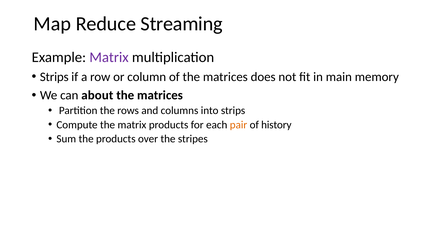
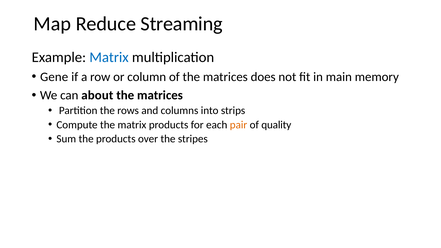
Matrix colour: purple -> blue (109, 57)
Strips: Strips -> Gene (54, 77)
history: history -> quality (276, 125)
